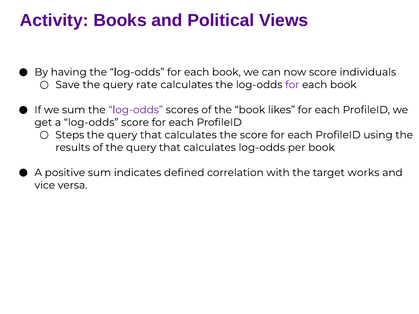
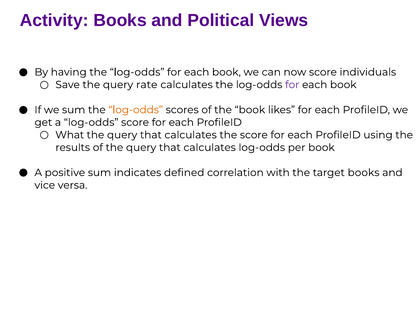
log-odds colour: purple -> orange (136, 110)
Steps: Steps -> What (70, 135)
target works: works -> books (364, 173)
